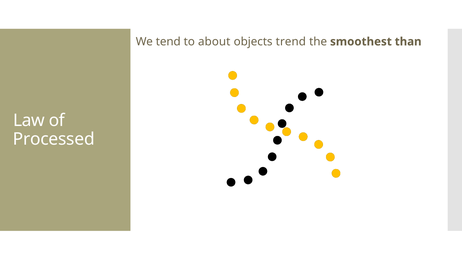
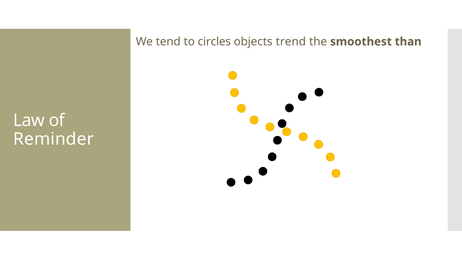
about: about -> circles (214, 42)
Processed: Processed -> Reminder (54, 139)
